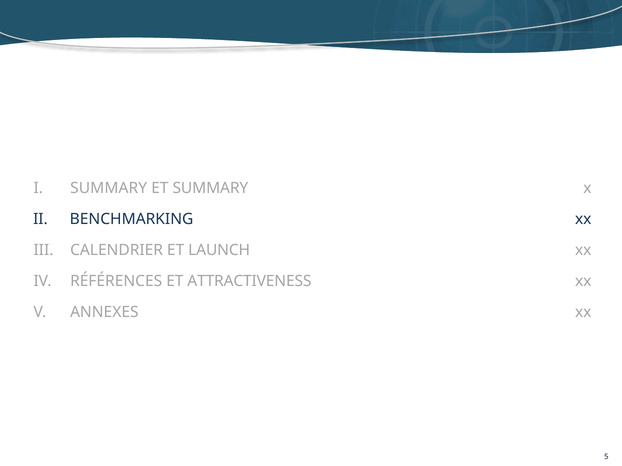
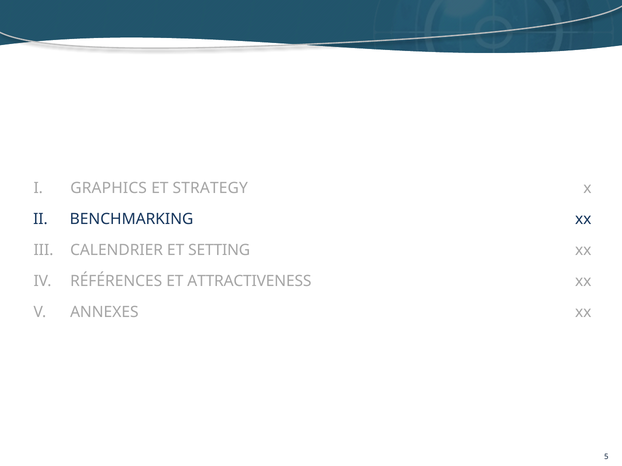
I SUMMARY: SUMMARY -> GRAPHICS (109, 188)
ET SUMMARY: SUMMARY -> STRATEGY (210, 188)
LAUNCH: LAUNCH -> SETTING (219, 250)
